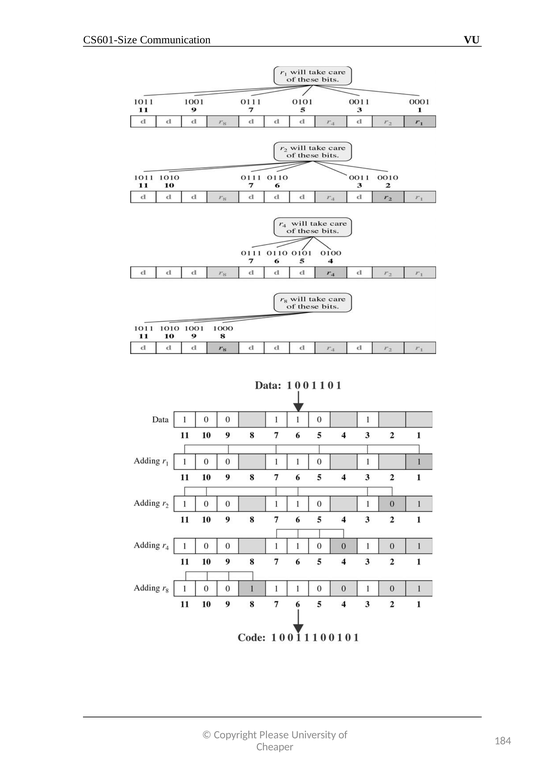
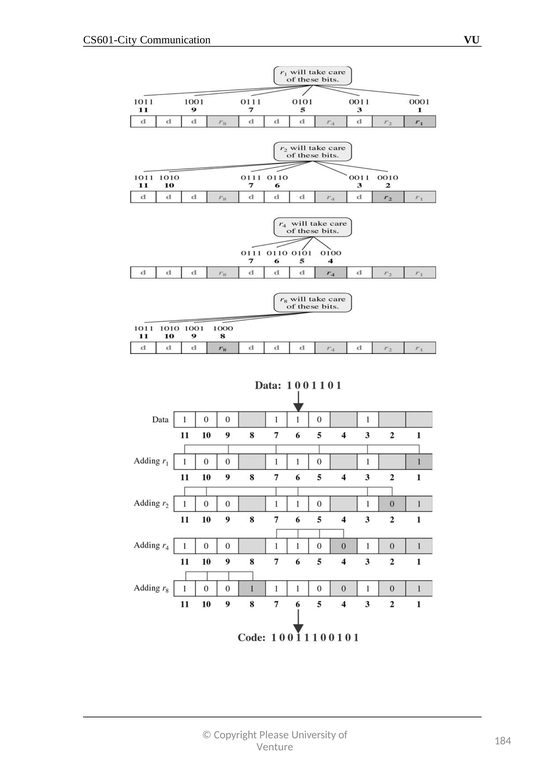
CS601-Size: CS601-Size -> CS601-City (110, 40)
Cheaper: Cheaper -> Venture (275, 747)
